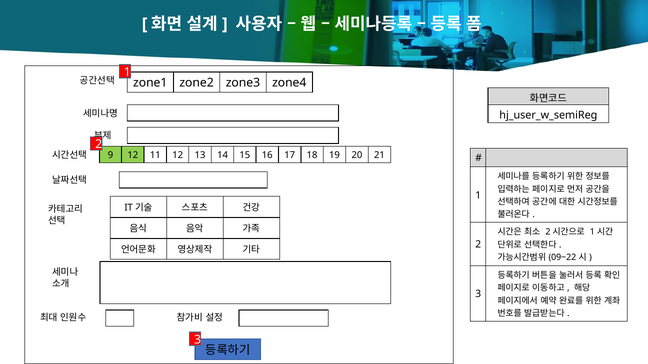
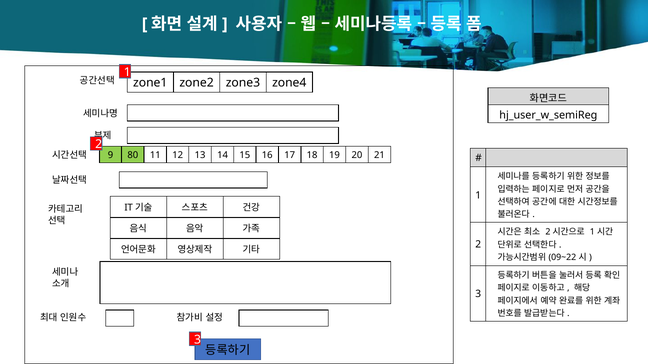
9 12: 12 -> 80 (133, 155)
